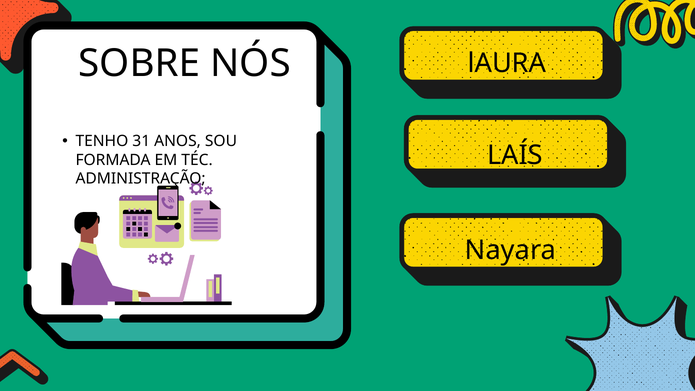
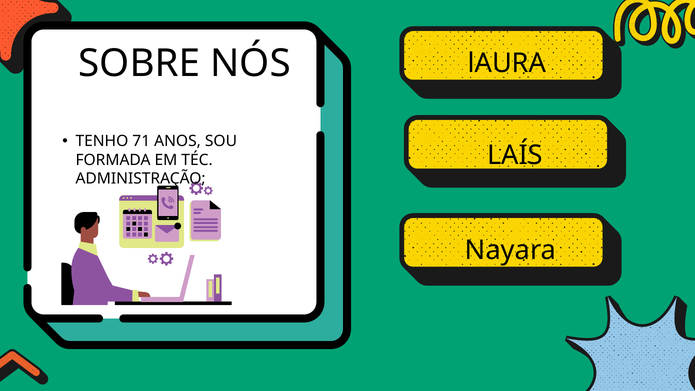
31: 31 -> 71 (141, 141)
